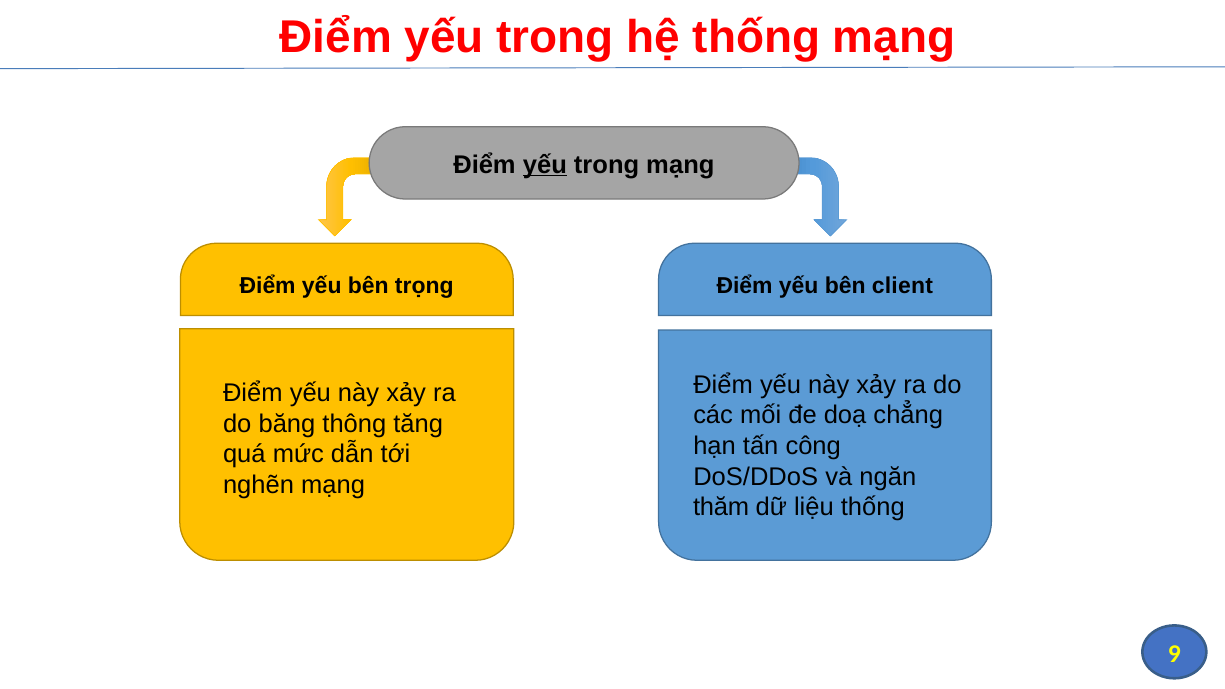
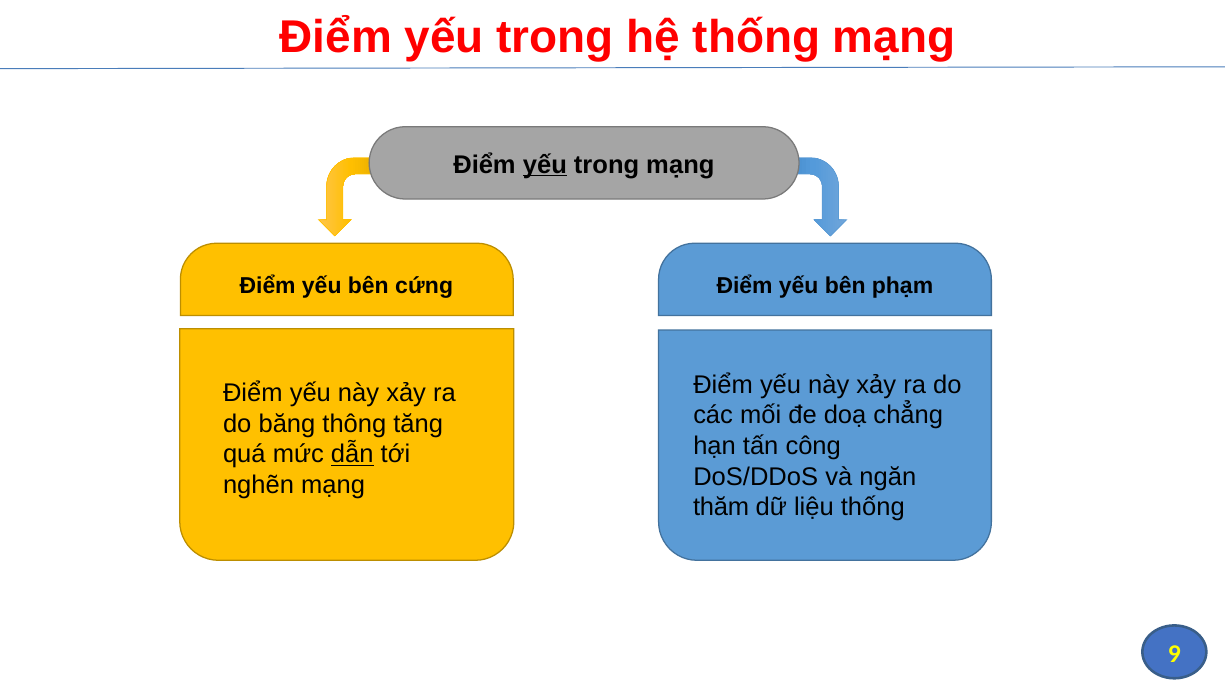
trọng: trọng -> cứng (424, 286)
client: client -> phạm (903, 286)
dẫn underline: none -> present (352, 454)
